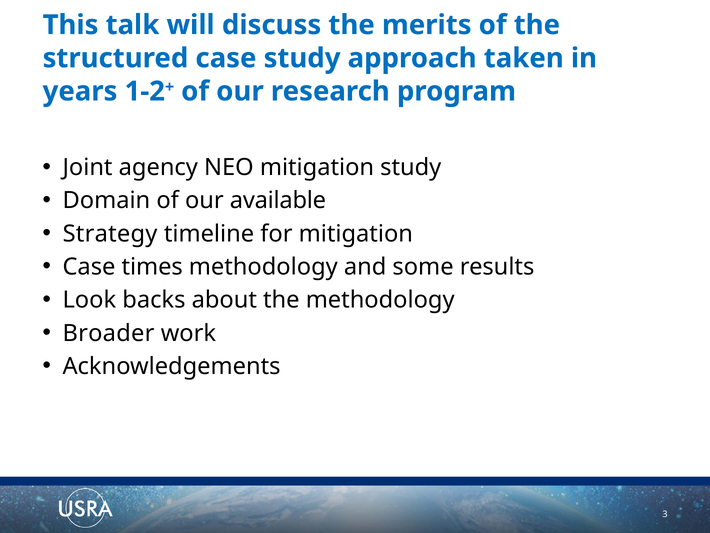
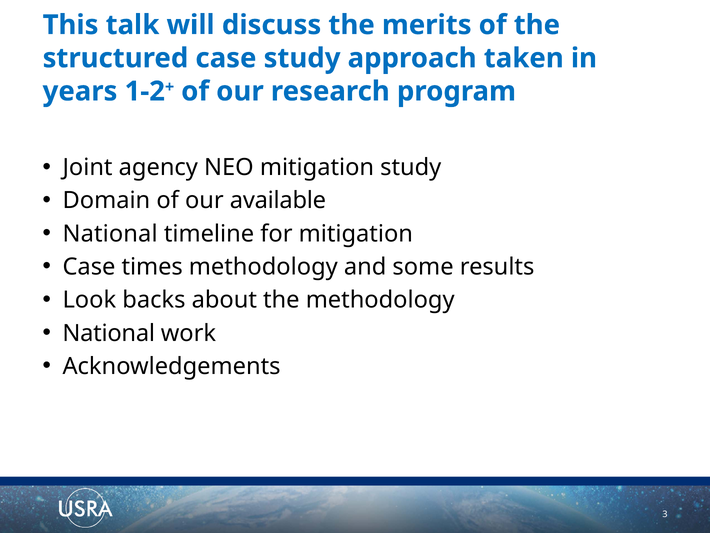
Strategy: Strategy -> National (110, 234)
Broader: Broader -> National (109, 333)
